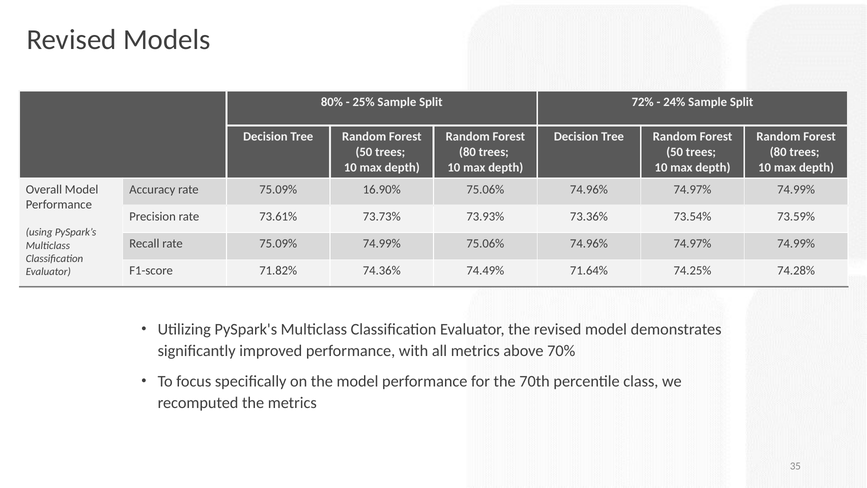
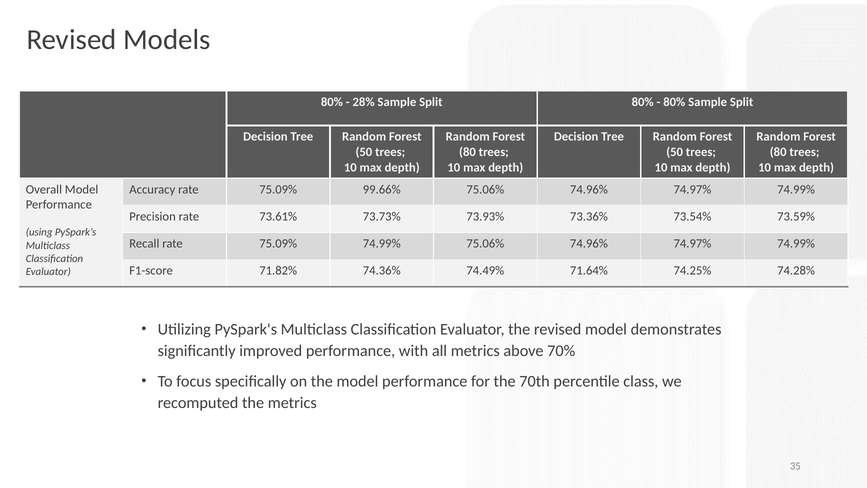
25%: 25% -> 28% (364, 102)
Split 72%: 72% -> 80% (643, 102)
24%: 24% -> 80% (674, 102)
16.90%: 16.90% -> 99.66% (382, 189)
